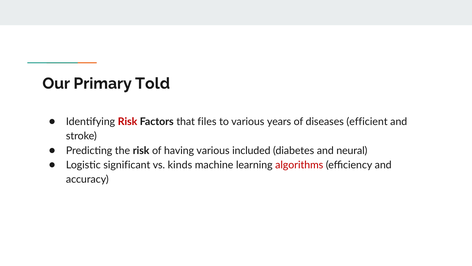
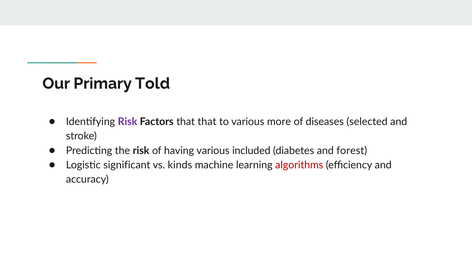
Risk colour: red -> purple (128, 121)
that files: files -> that (207, 121)
years: years -> more (279, 121)
efficient: efficient -> selected (367, 121)
neural: neural -> forest (352, 150)
